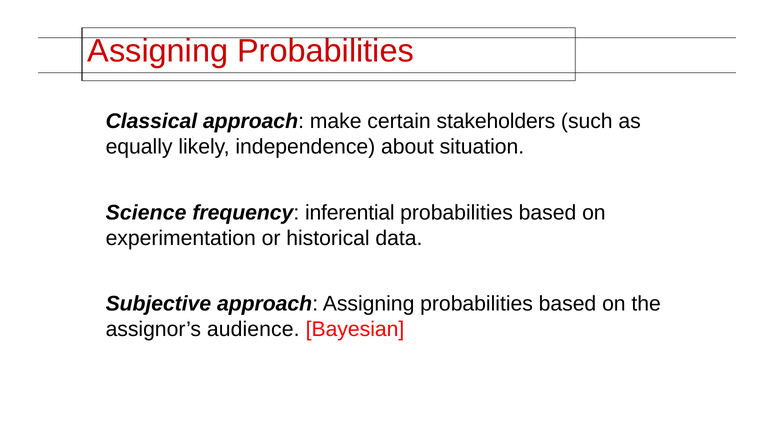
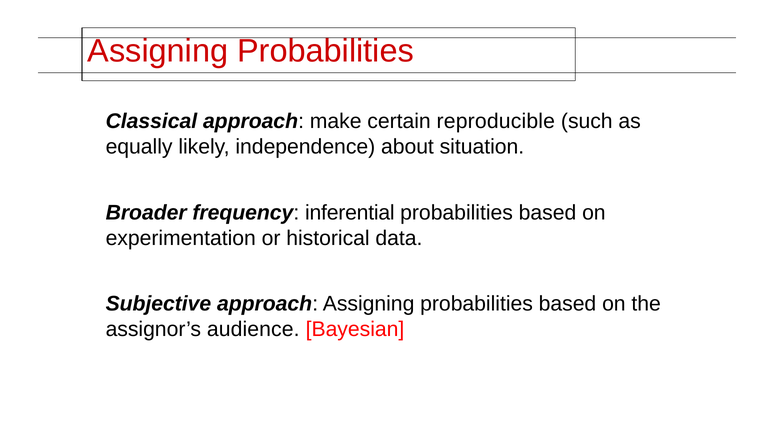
stakeholders: stakeholders -> reproducible (496, 121)
Science: Science -> Broader (146, 213)
